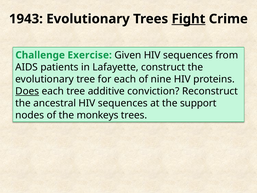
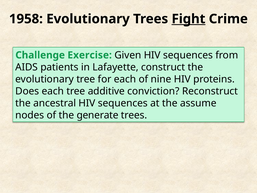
1943: 1943 -> 1958 (26, 19)
Does underline: present -> none (27, 91)
support: support -> assume (198, 103)
monkeys: monkeys -> generate (98, 115)
